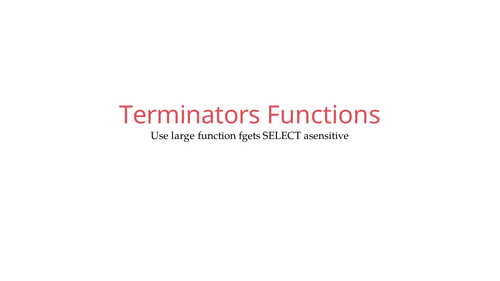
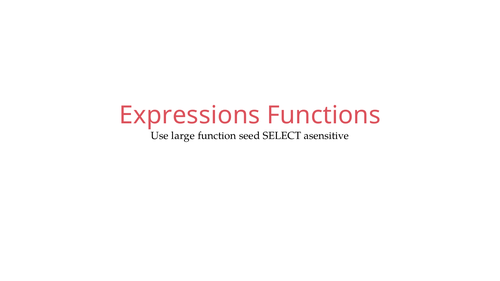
Terminators: Terminators -> Expressions (190, 115)
fgets: fgets -> seed (250, 136)
